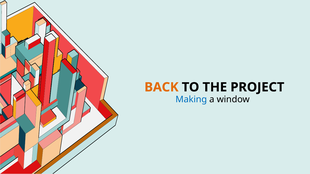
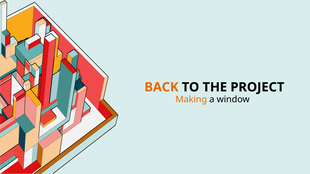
Making colour: blue -> orange (191, 100)
